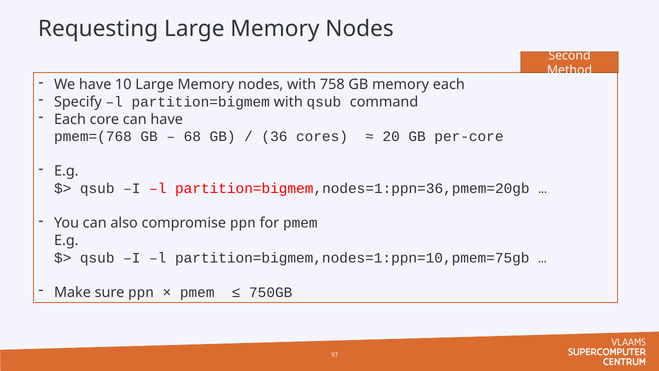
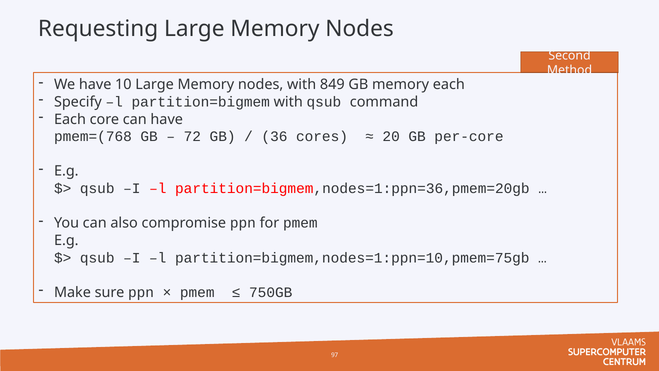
758: 758 -> 849 (332, 85)
68: 68 -> 72 (192, 136)
